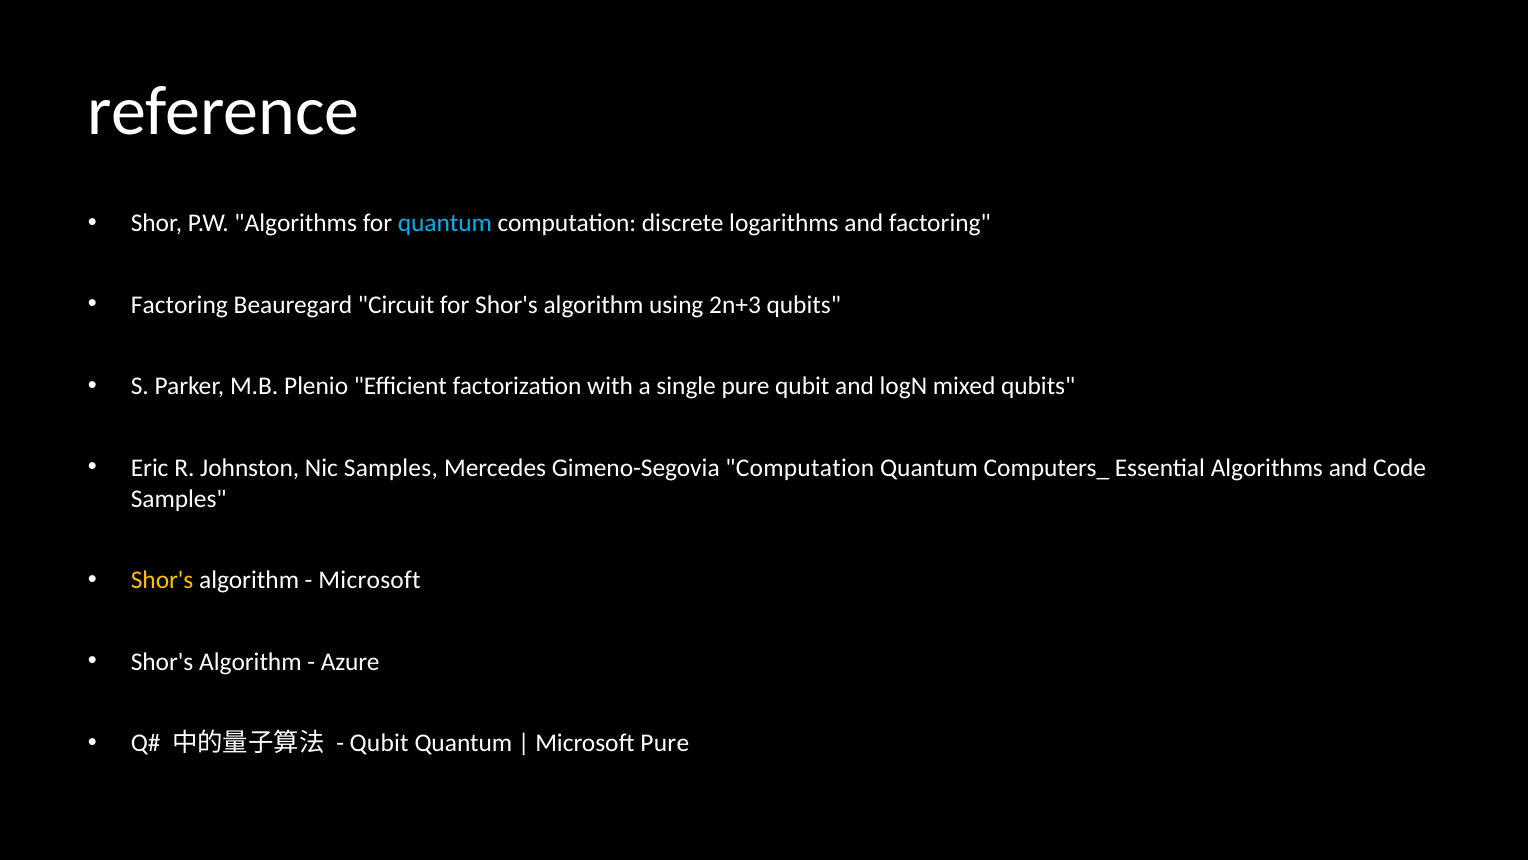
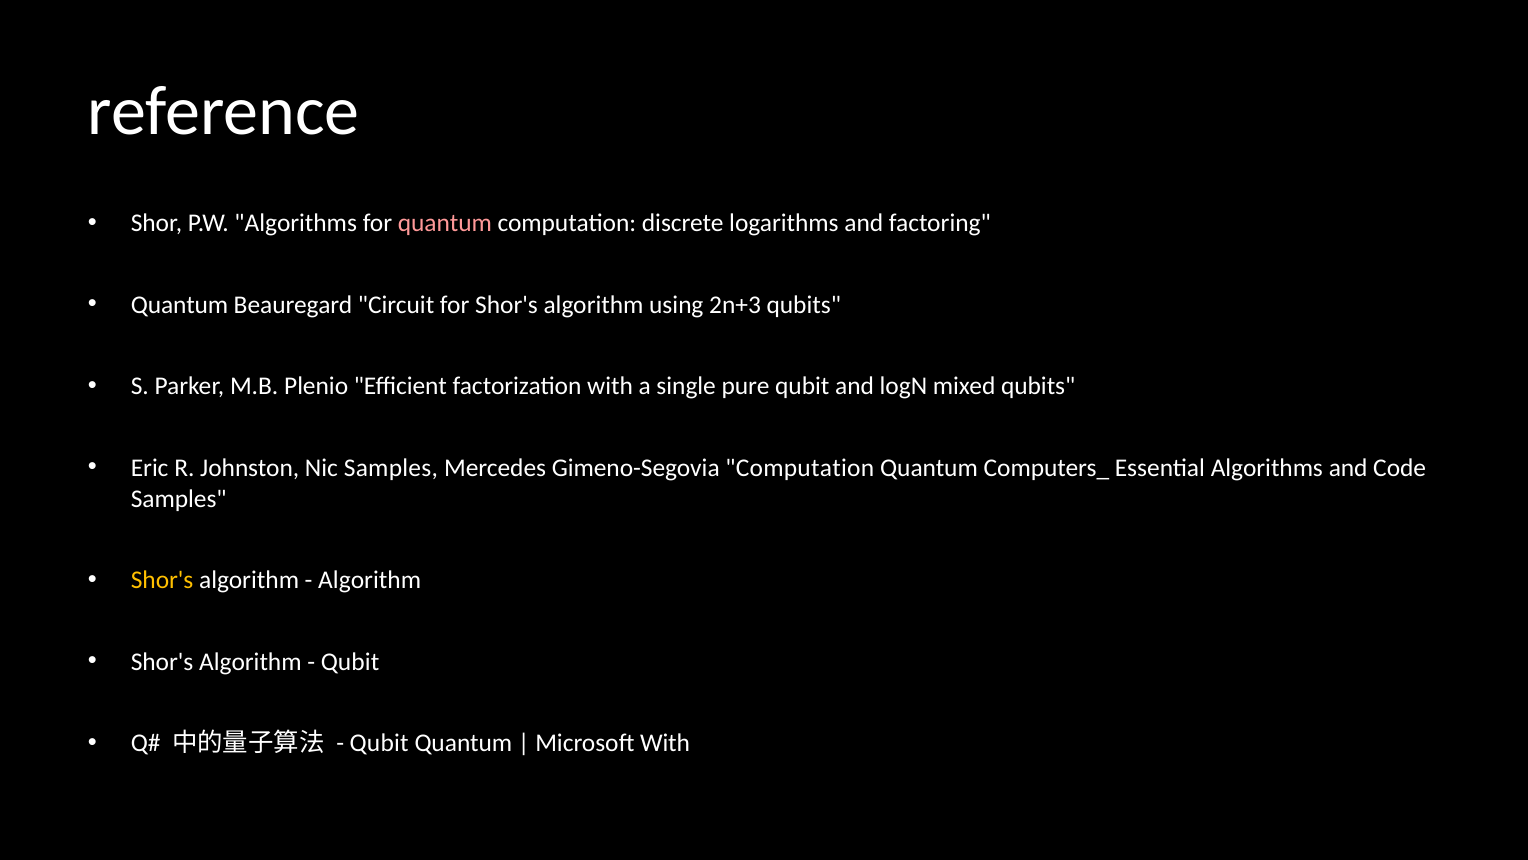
quantum colour: light blue -> pink (445, 223)
Factoring: Factoring -> Quantum (179, 305)
Microsoft: Microsoft -> Algorithm (370, 580)
Azure: Azure -> Qubit (350, 661)
Microsoft Pure: Pure -> With (665, 743)
